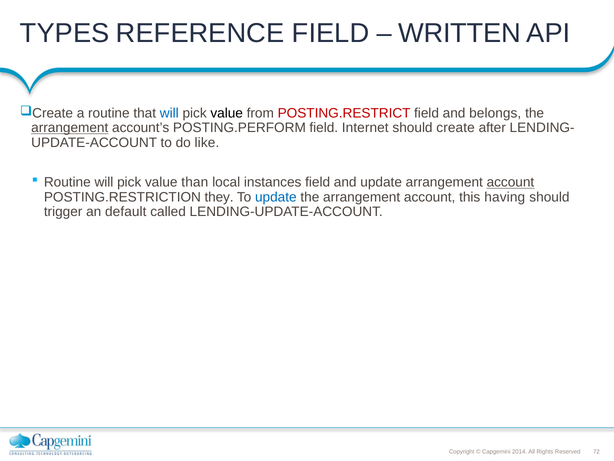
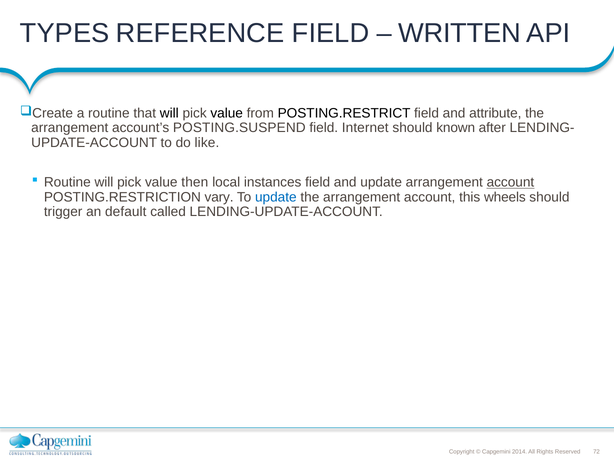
will colour: blue -> black (169, 113)
POSTING.RESTRICT colour: red -> black (344, 113)
belongs: belongs -> attribute (495, 113)
arrangement underline: present -> none (70, 128)
POSTING.PERFORM: POSTING.PERFORM -> POSTING.SUSPEND (239, 128)
create: create -> known (456, 128)
than: than -> then (195, 182)
they: they -> vary (219, 197)
having: having -> wheels (505, 197)
